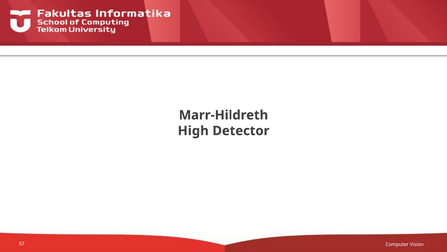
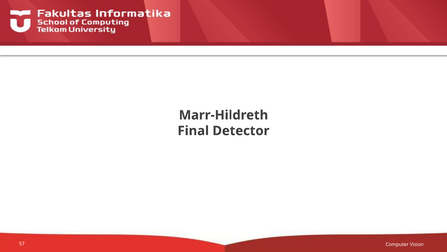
High: High -> Final (193, 131)
